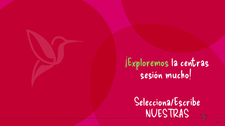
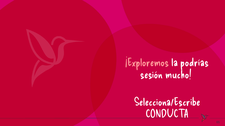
¡Exploremos colour: light green -> pink (147, 63)
centras: centras -> podrías (195, 63)
NUESTRAS: NUESTRAS -> CONDUCTA (167, 115)
